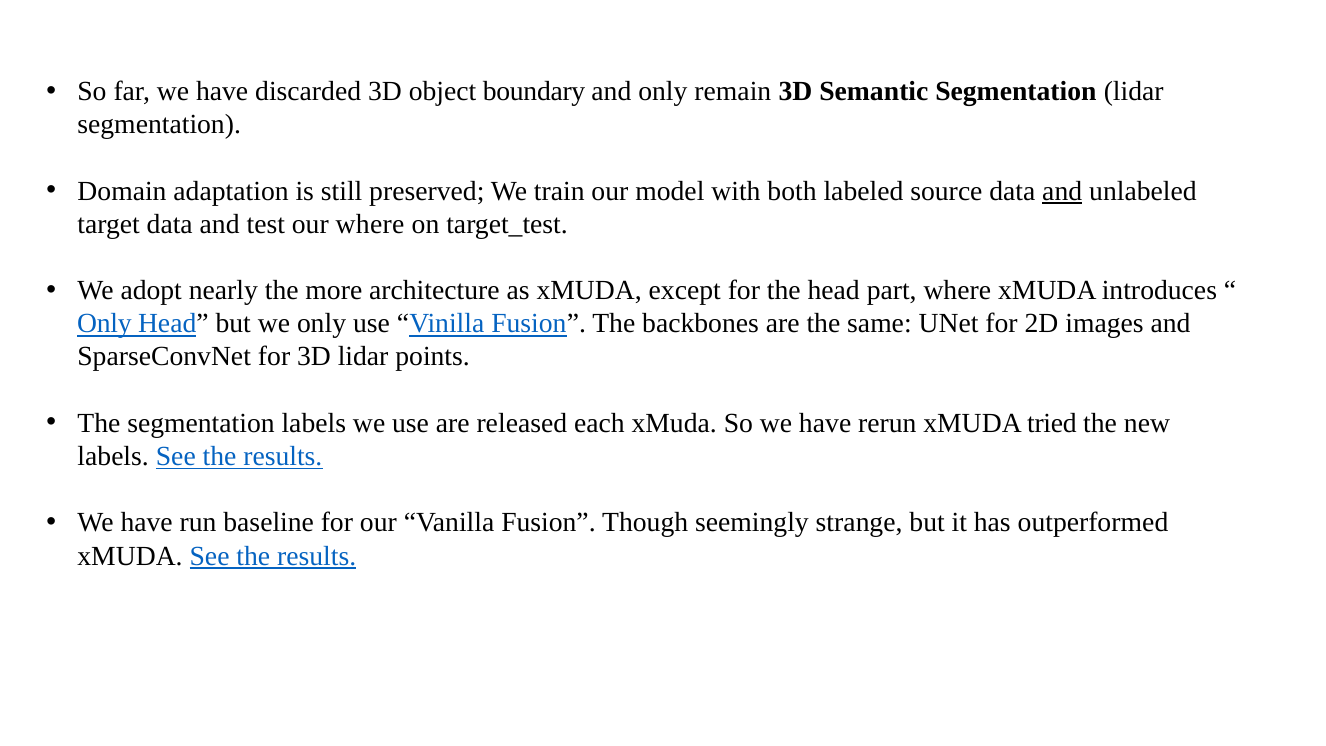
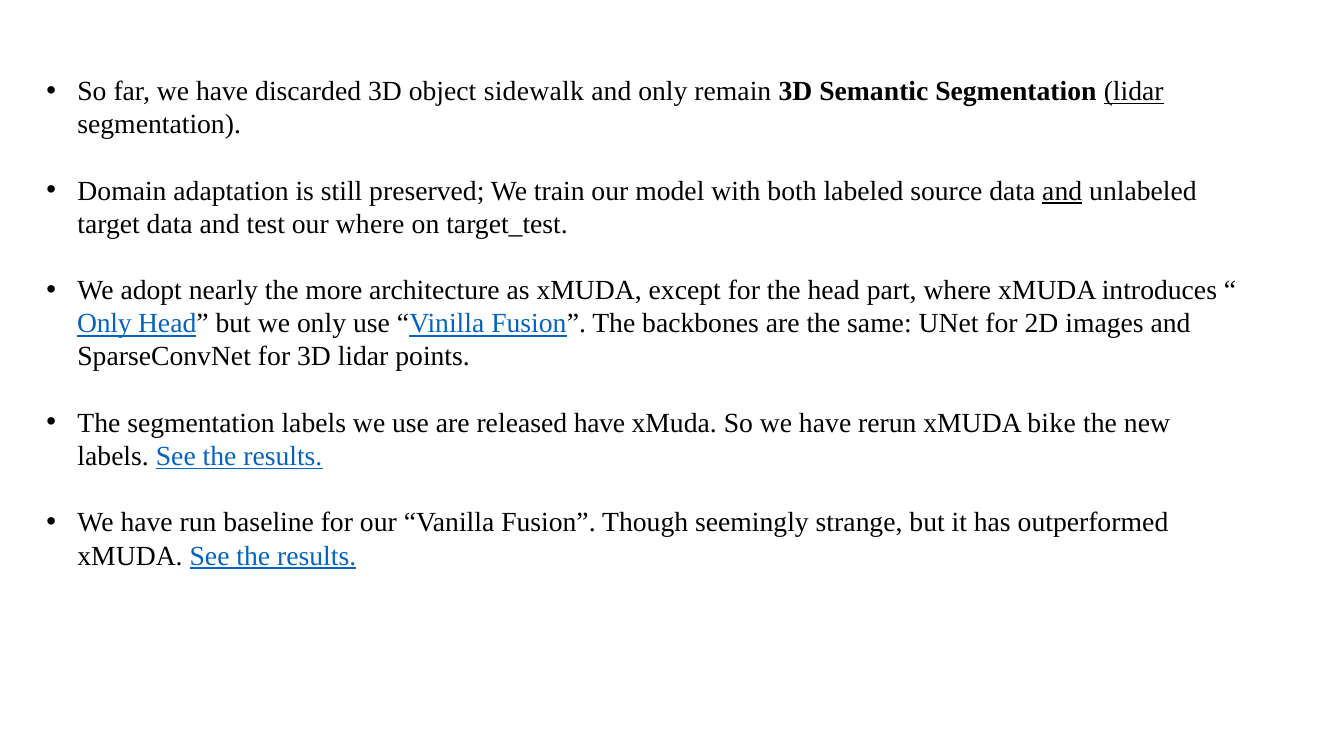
boundary: boundary -> sidewalk (534, 92)
lidar underline: none -> present (1134, 92)
released each: each -> have (600, 423)
tried: tried -> bike (1052, 423)
